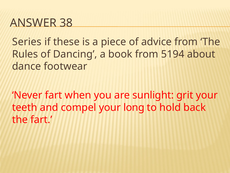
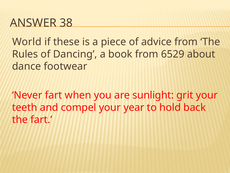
Series: Series -> World (27, 42)
5194: 5194 -> 6529 (173, 54)
long: long -> year (134, 107)
